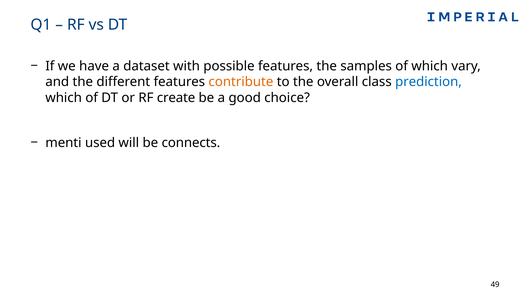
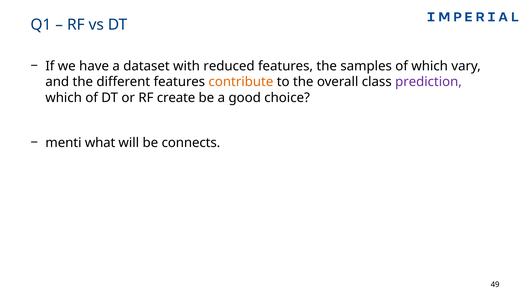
possible: possible -> reduced (229, 66)
prediction colour: blue -> purple (428, 82)
used: used -> what (100, 143)
